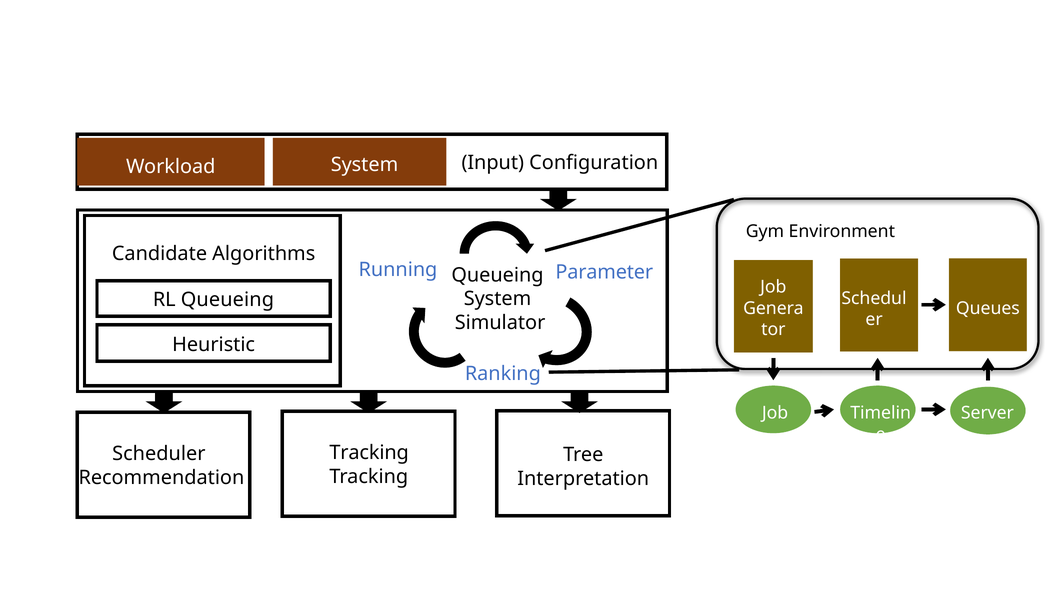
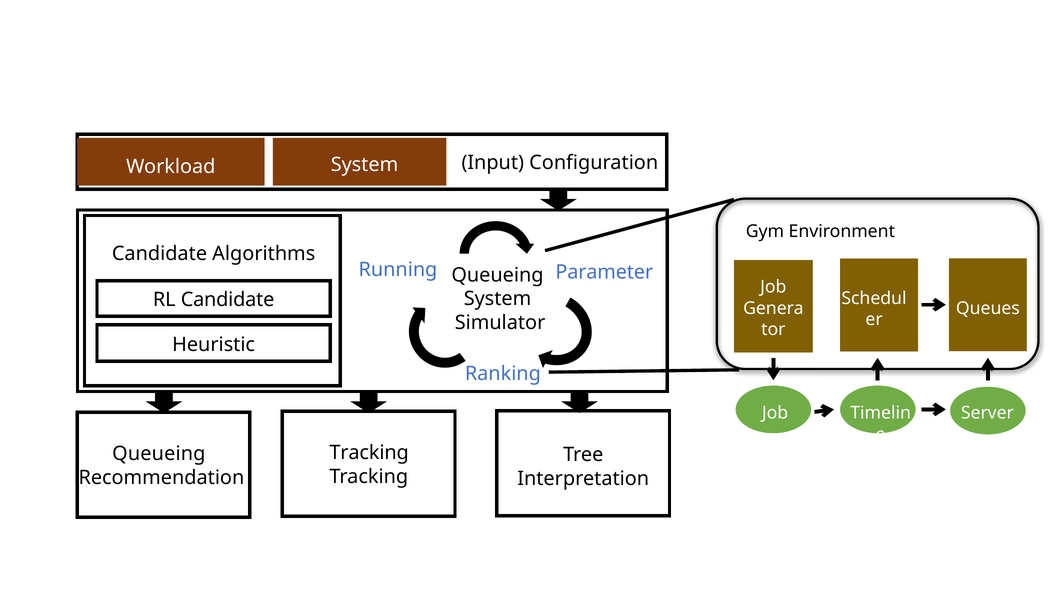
RL Queueing: Queueing -> Candidate (228, 300)
Scheduler: Scheduler -> Queueing (159, 454)
